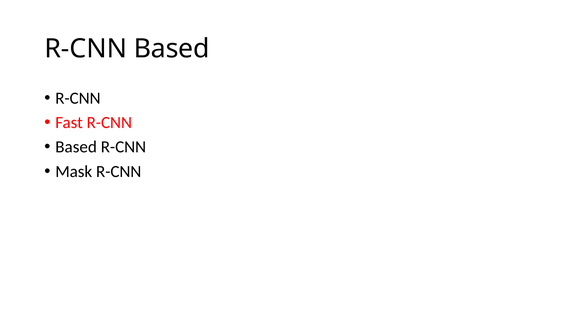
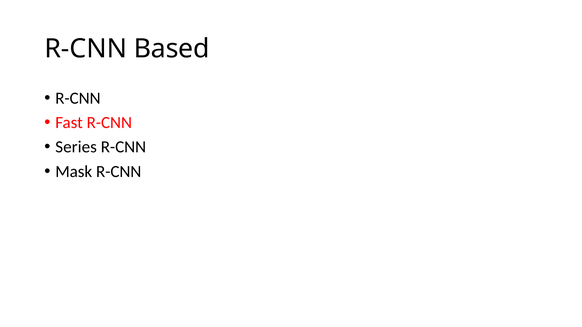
Based: Based -> Series (76, 147)
